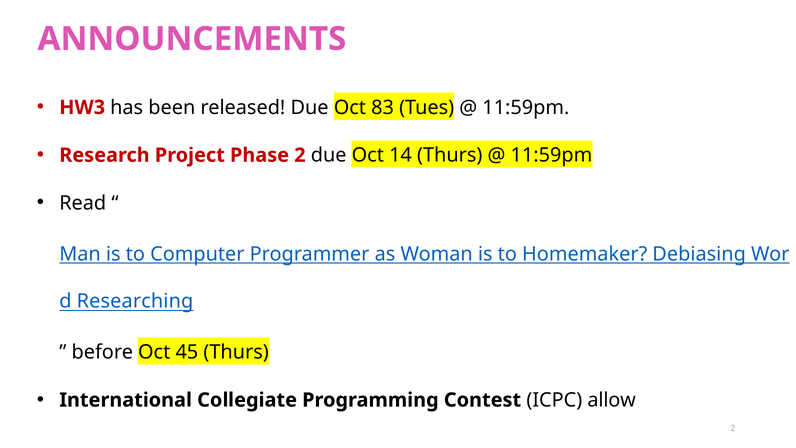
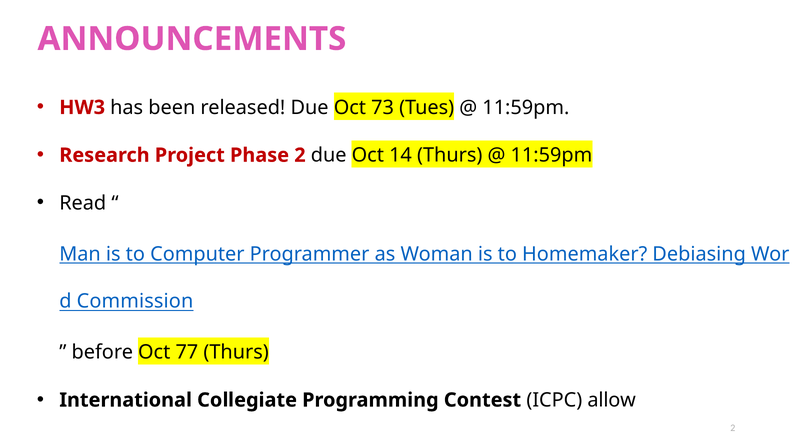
83: 83 -> 73 (383, 107)
Researching: Researching -> Commission (135, 301)
45: 45 -> 77 (187, 352)
